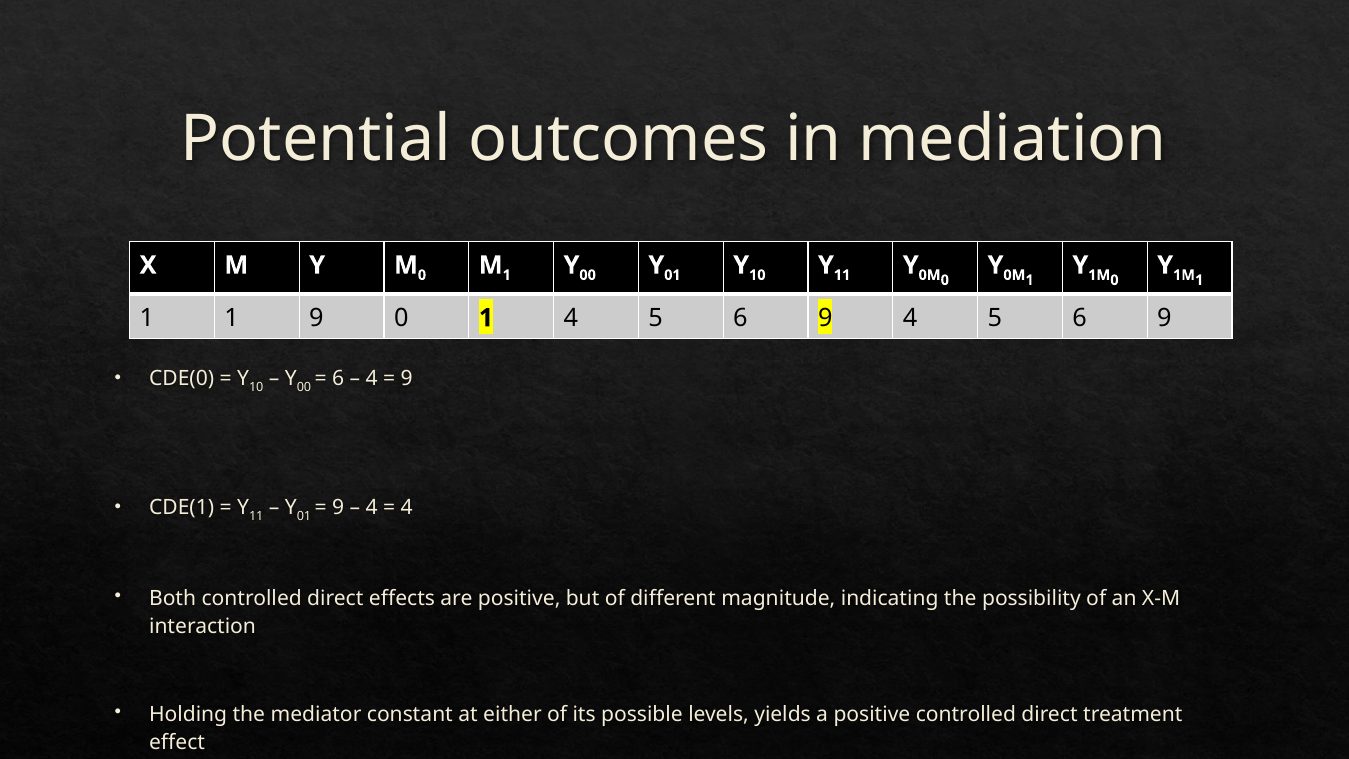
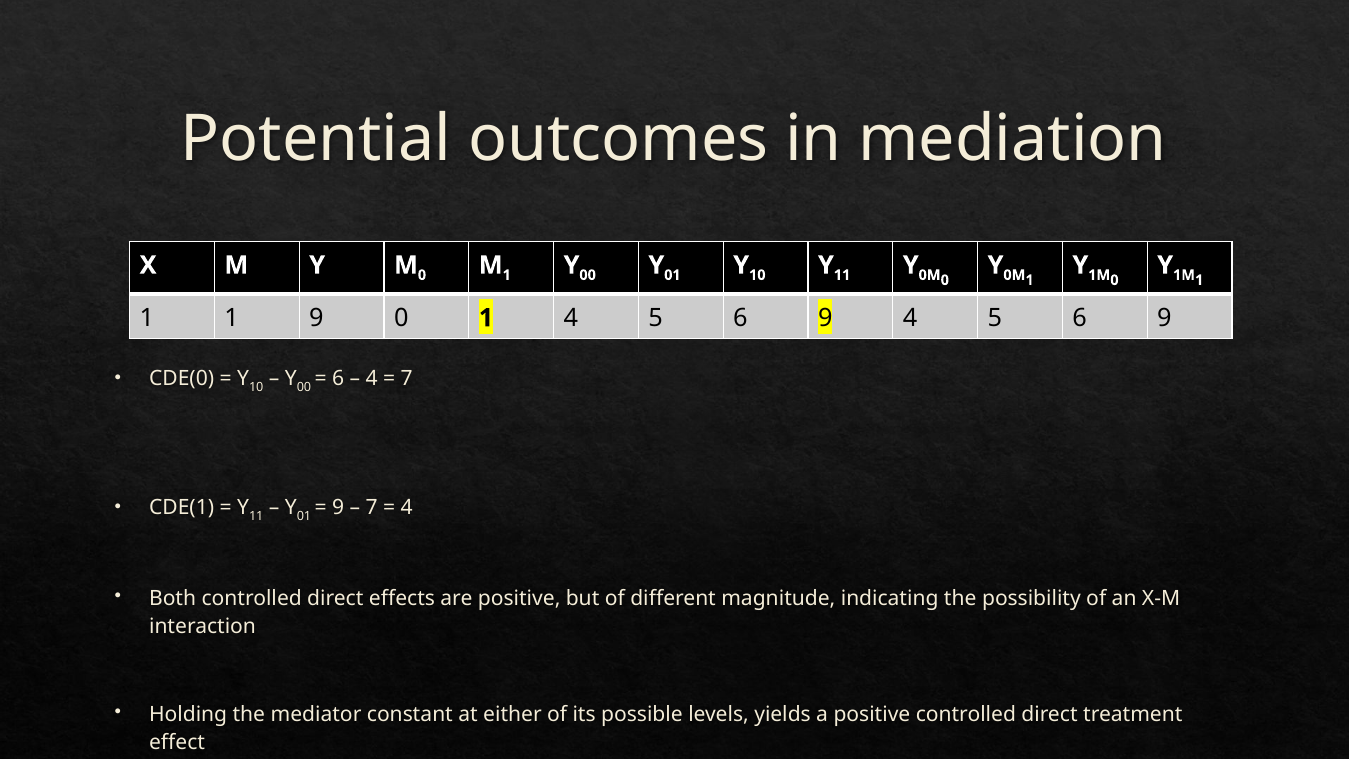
9: 9 -> 7 (407, 379)
4: 4 -> 7 (372, 508)
